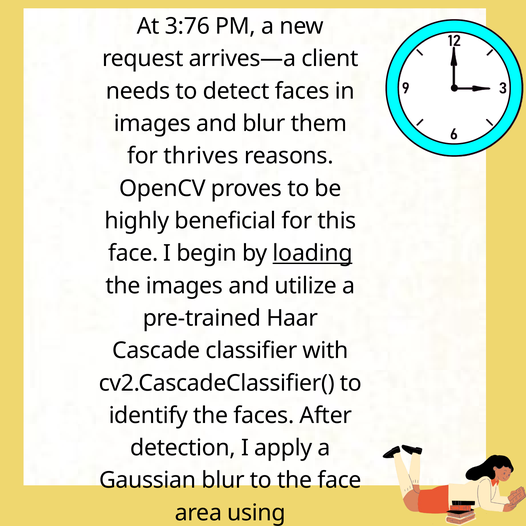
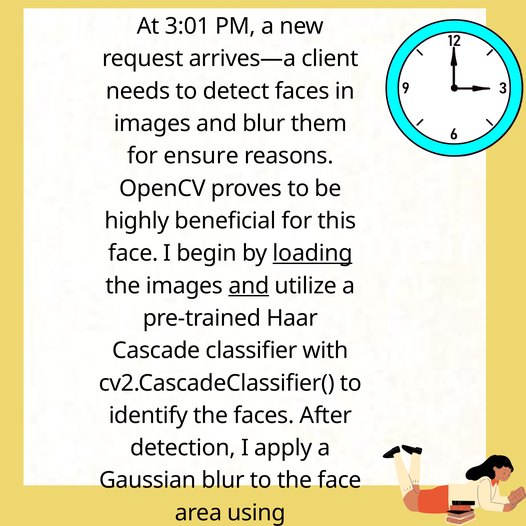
3:76: 3:76 -> 3:01 (188, 26)
thrives: thrives -> ensure (201, 156)
and underline: none -> present (249, 286)
